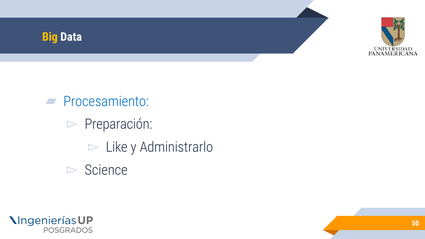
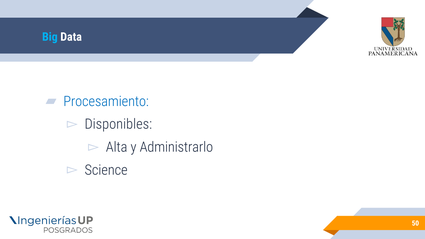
Big colour: yellow -> light blue (50, 37)
Preparación: Preparación -> Disponibles (118, 124)
Like: Like -> Alta (117, 147)
